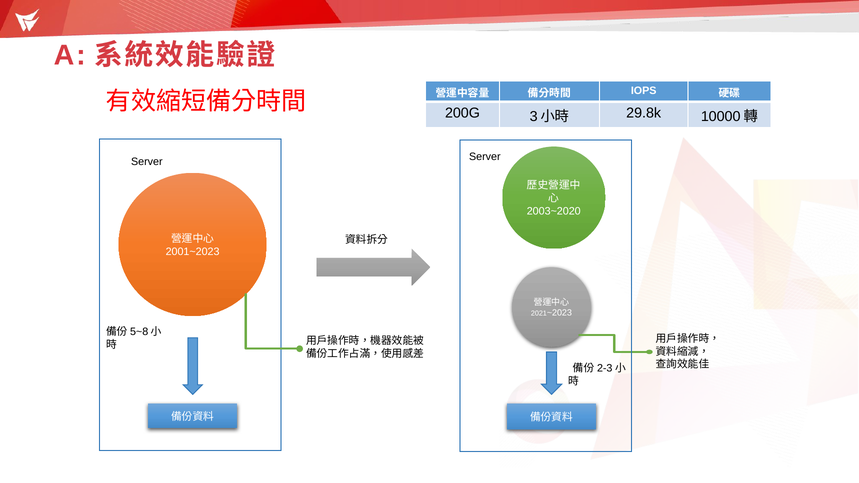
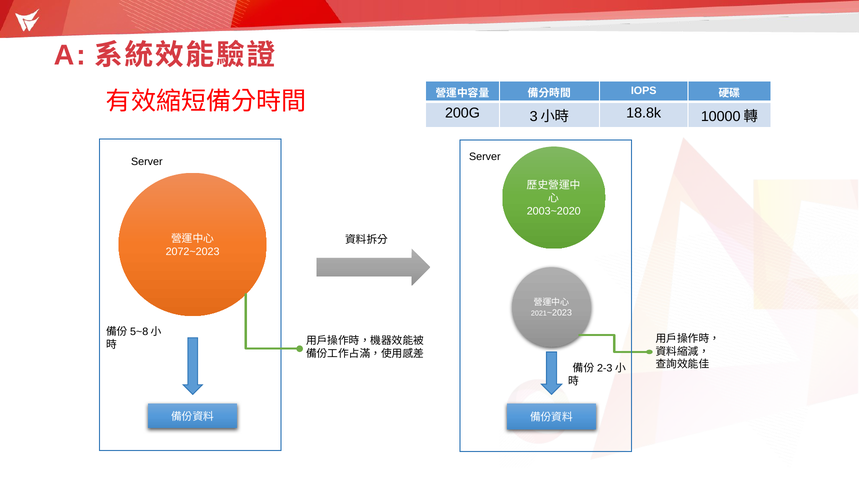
29.8k: 29.8k -> 18.8k (644, 113)
2001~2023: 2001~2023 -> 2072~2023 (193, 252)
